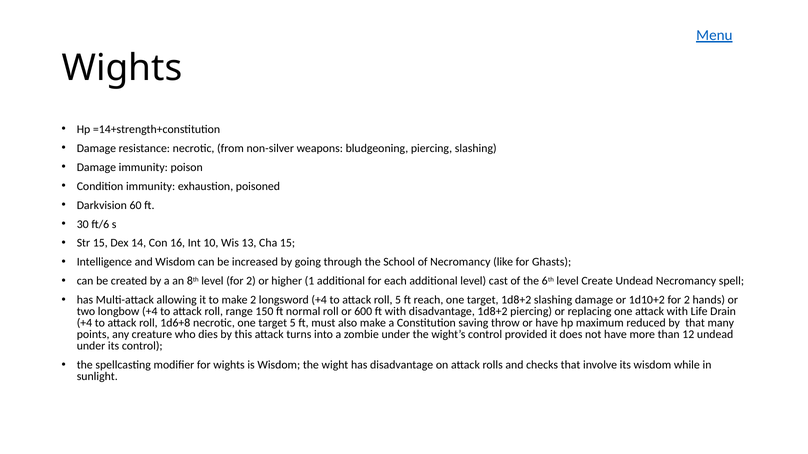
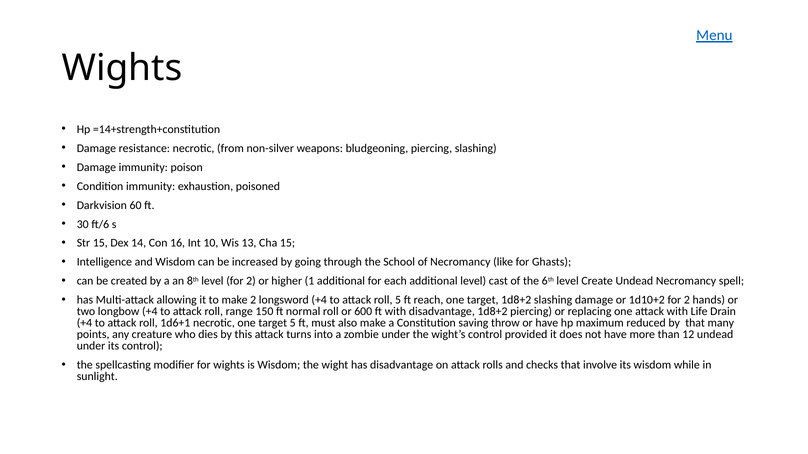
1d6+8: 1d6+8 -> 1d6+1 (175, 323)
